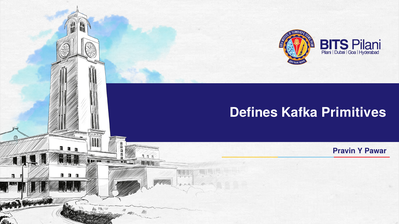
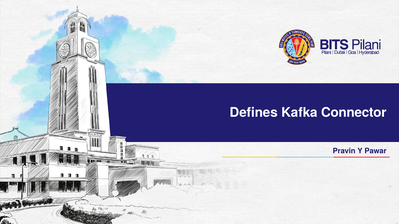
Primitives: Primitives -> Connector (354, 113)
